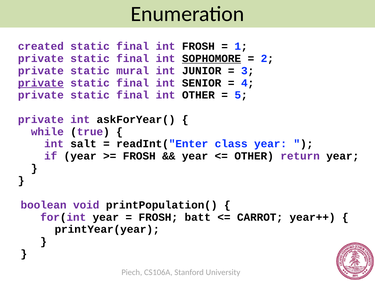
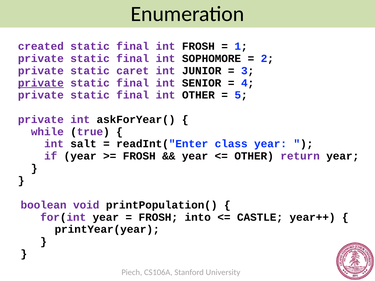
SOPHOMORE underline: present -> none (212, 59)
mural: mural -> caret (133, 71)
batt: batt -> into (198, 217)
CARROT: CARROT -> CASTLE (260, 217)
